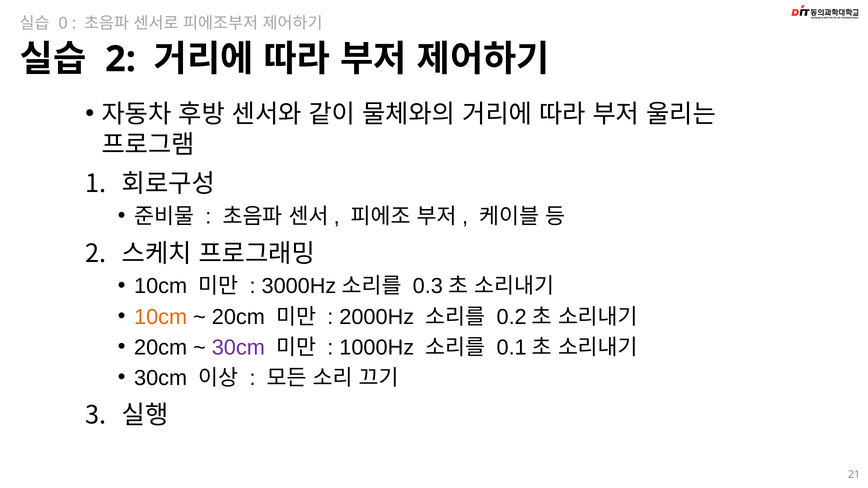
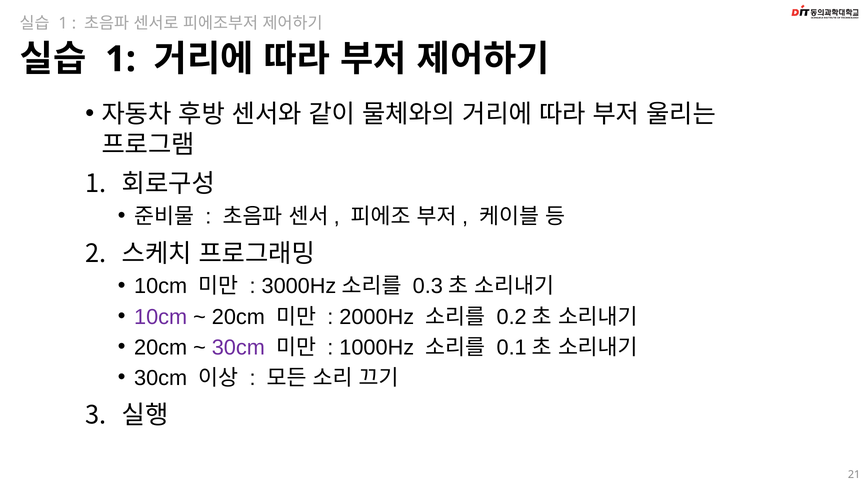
0: 0 -> 1 (63, 23)
2: 2 -> 1 (121, 59)
10cm colour: orange -> purple (161, 317)
